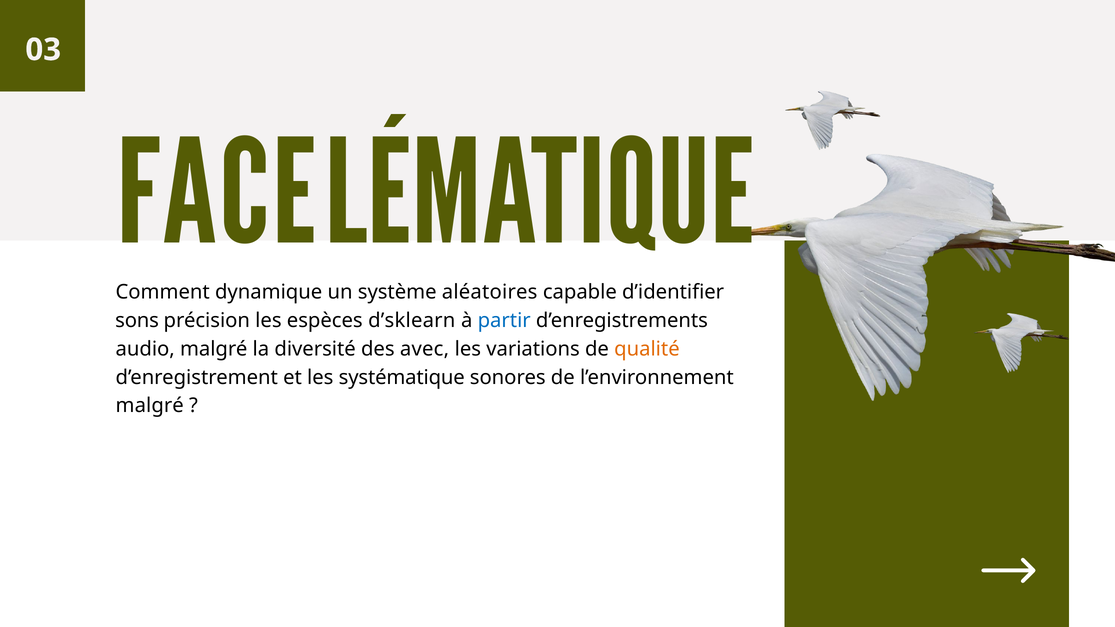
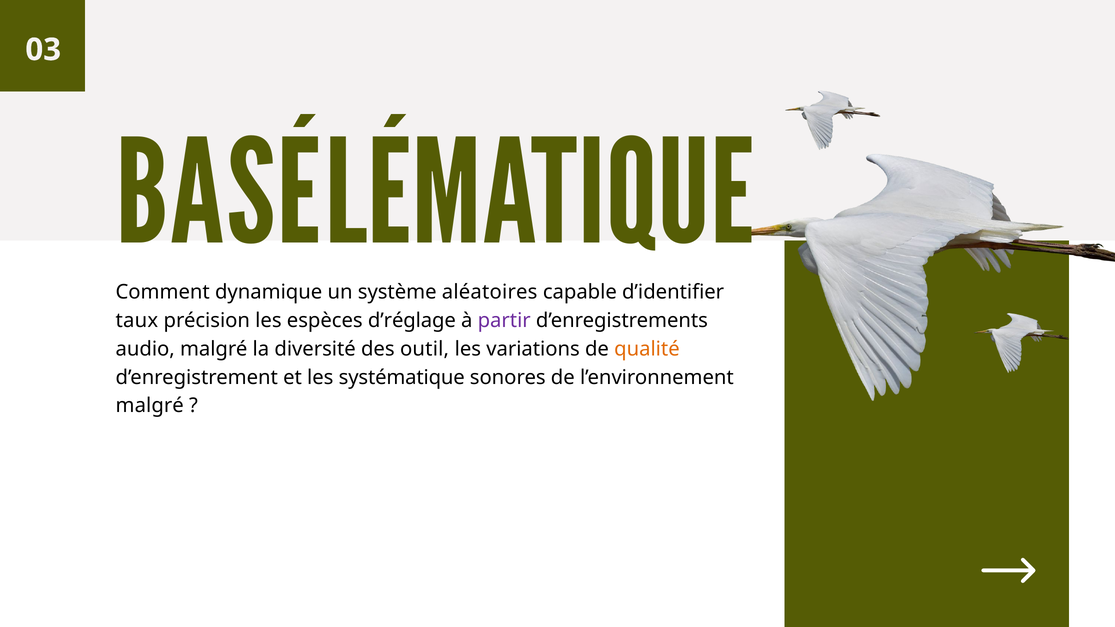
FACE: FACE -> BASÉ (218, 195)
sons: sons -> taux (137, 321)
d’sklearn: d’sklearn -> d’réglage (412, 321)
partir colour: blue -> purple (504, 321)
avec: avec -> outil (425, 349)
